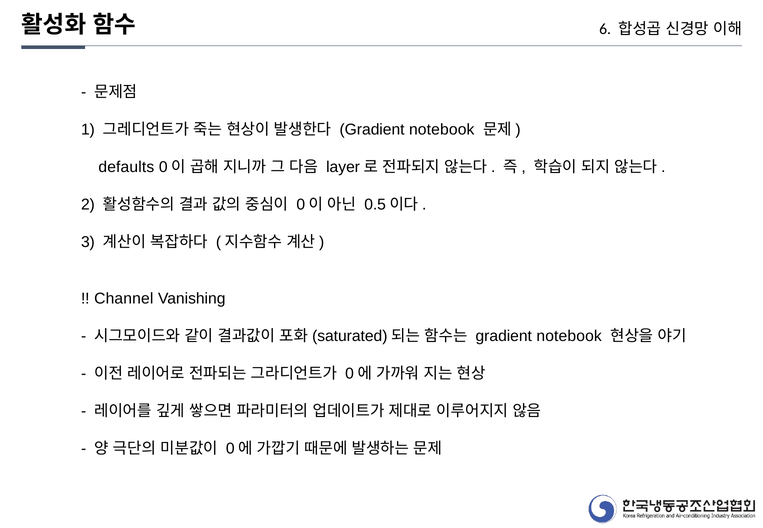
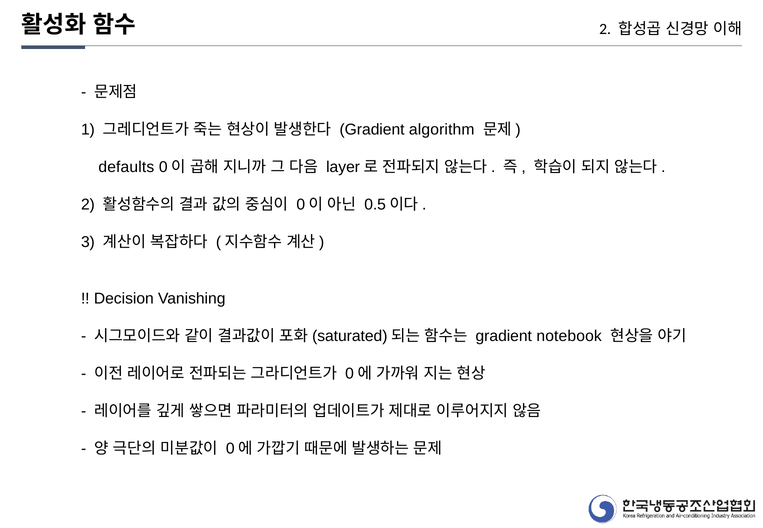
6: 6 -> 2 (605, 29)
notebook: notebook -> algorithm (442, 130)
Channel: Channel -> Decision (124, 299)
